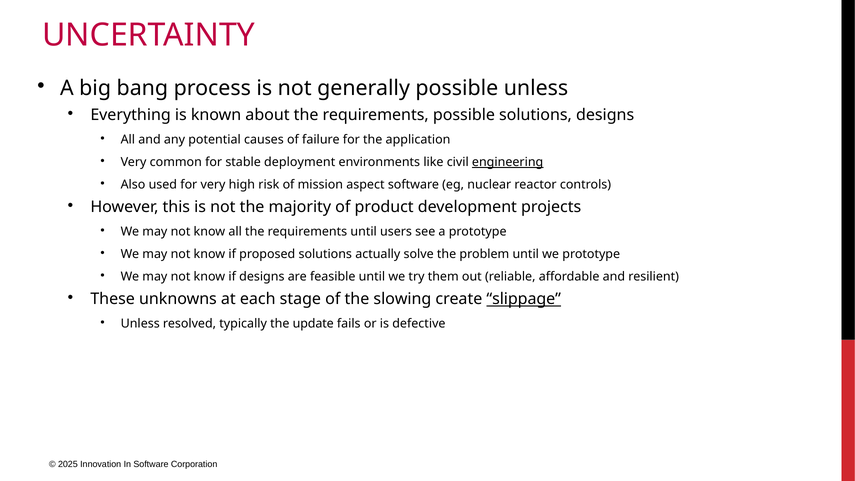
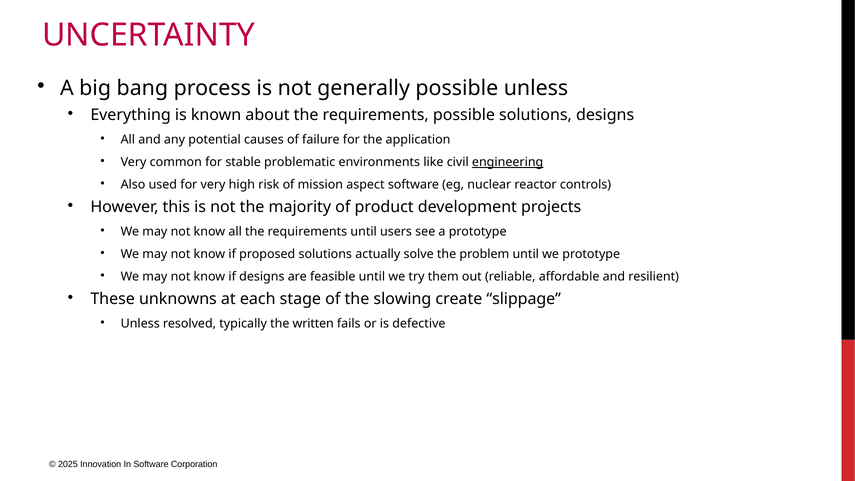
deployment: deployment -> problematic (300, 162)
slippage underline: present -> none (524, 299)
update: update -> written (313, 324)
